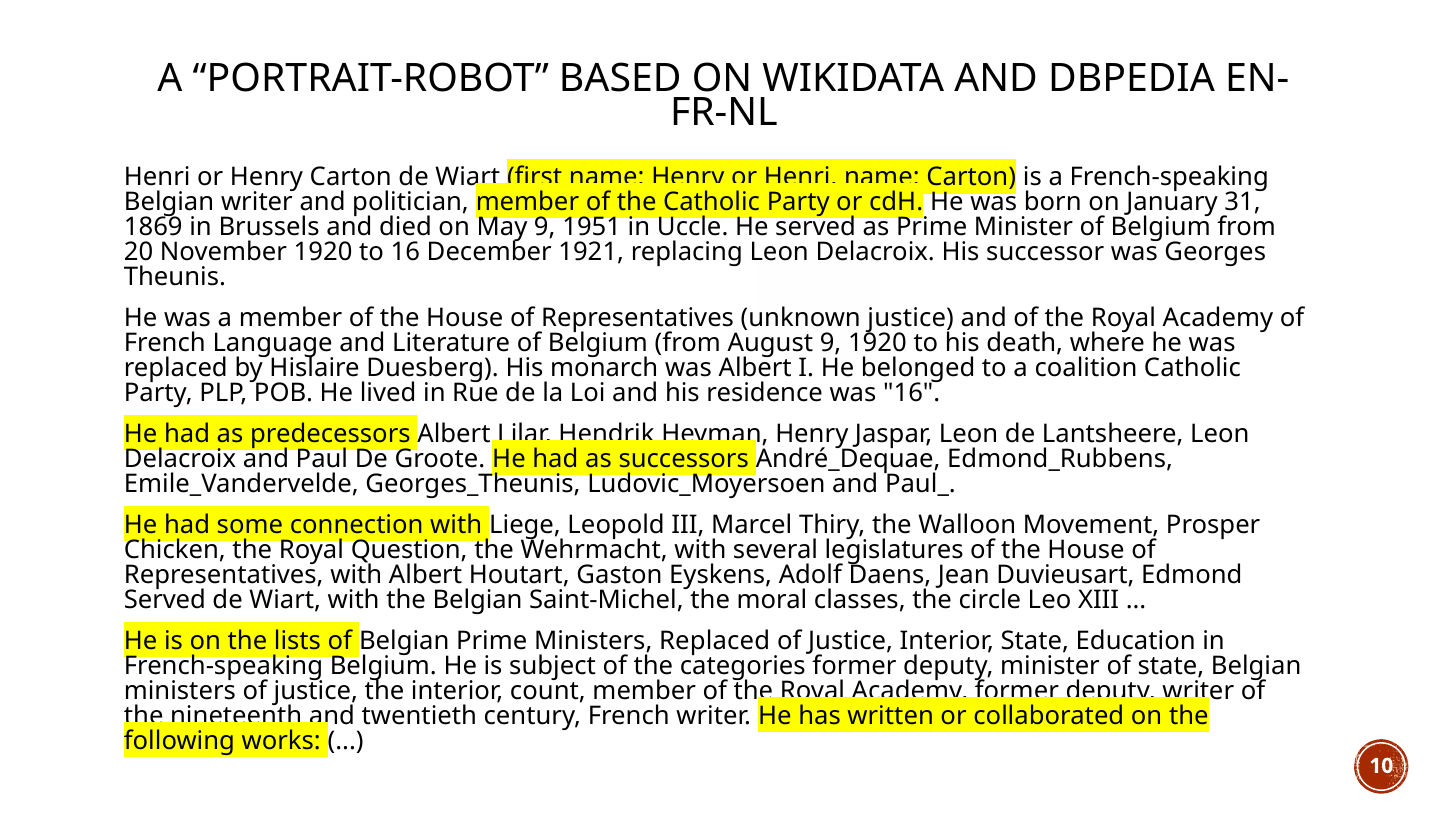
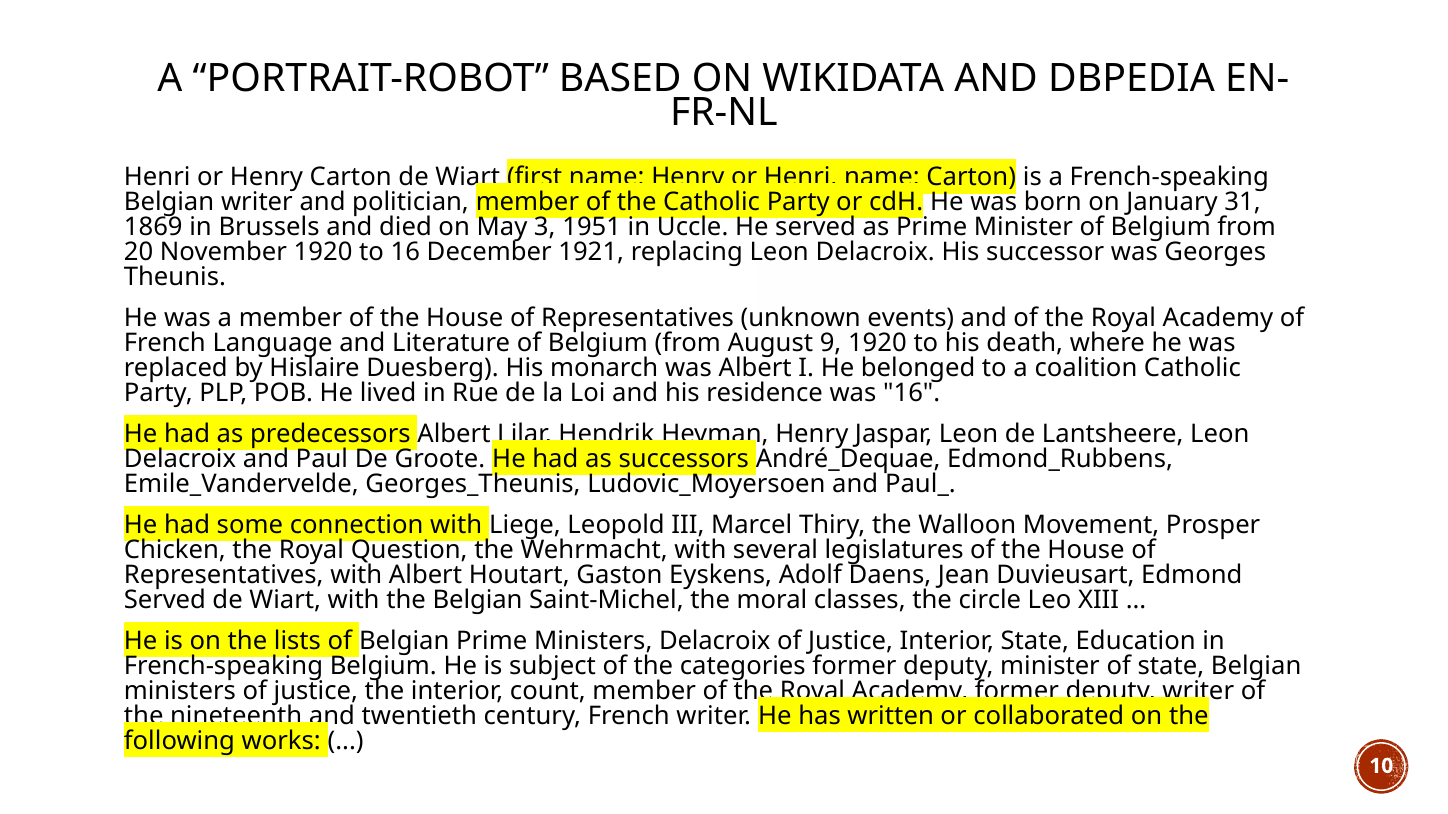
May 9: 9 -> 3 (545, 227)
unknown justice: justice -> events (911, 318)
Ministers Replaced: Replaced -> Delacroix (715, 641)
